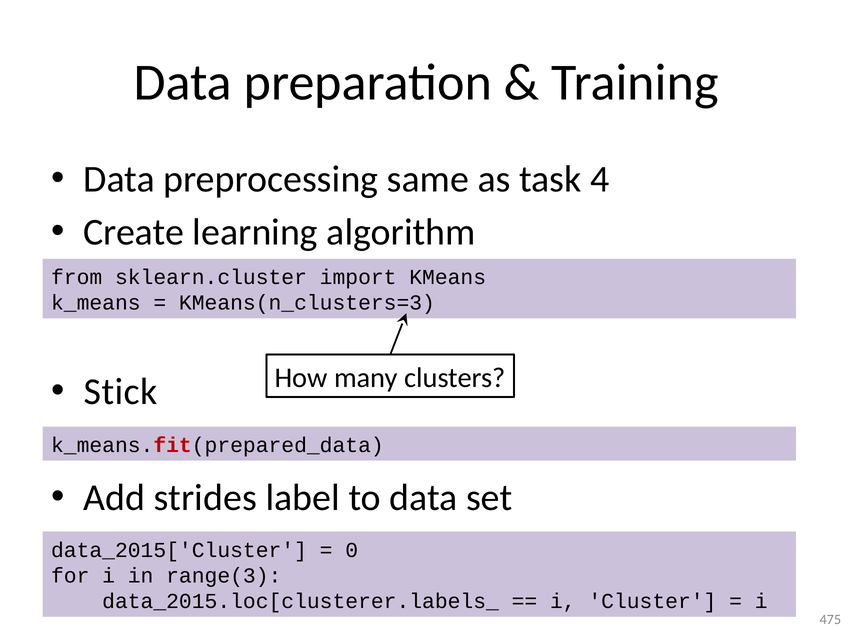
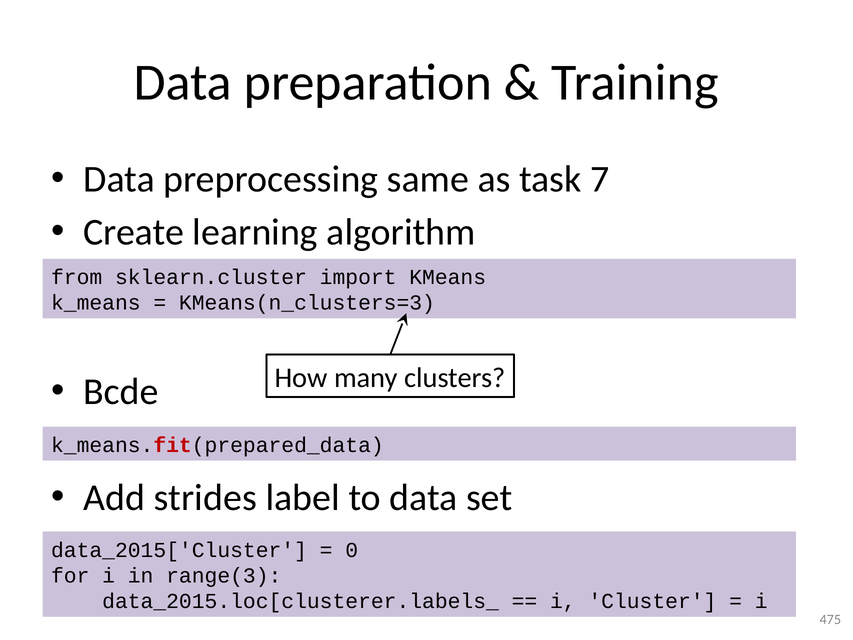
4: 4 -> 7 (600, 179)
Stick: Stick -> Bcde (121, 391)
